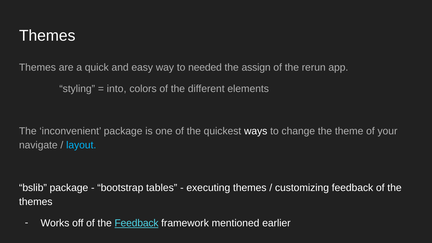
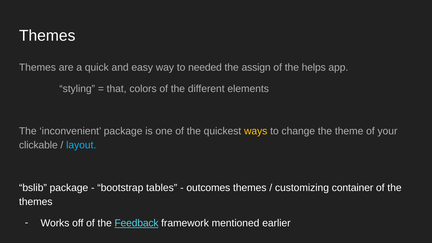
rerun: rerun -> helps (314, 67)
into: into -> that (117, 89)
ways colour: white -> yellow (256, 131)
navigate: navigate -> clickable (38, 145)
executing: executing -> outcomes (208, 188)
customizing feedback: feedback -> container (353, 188)
